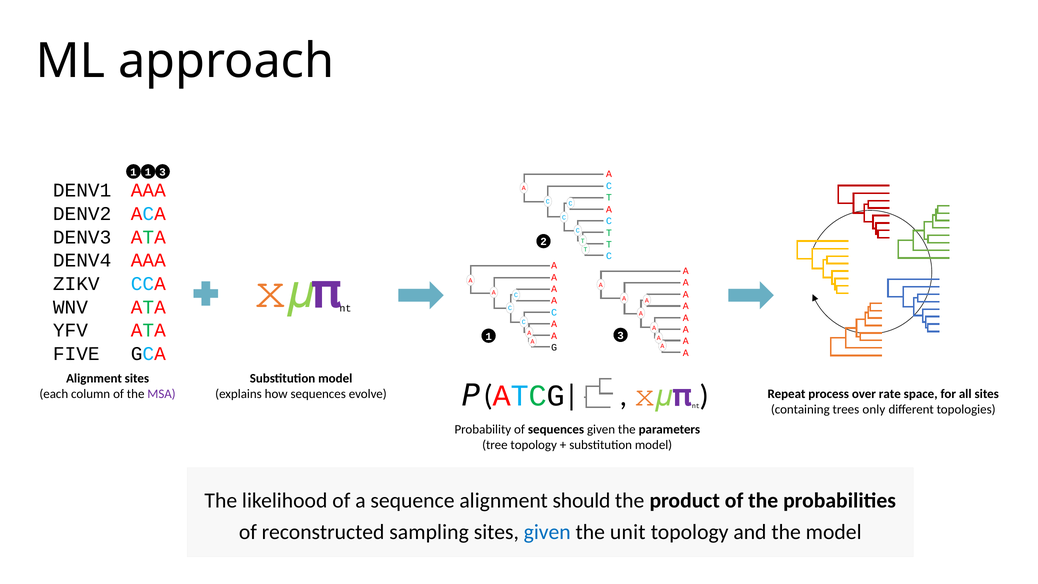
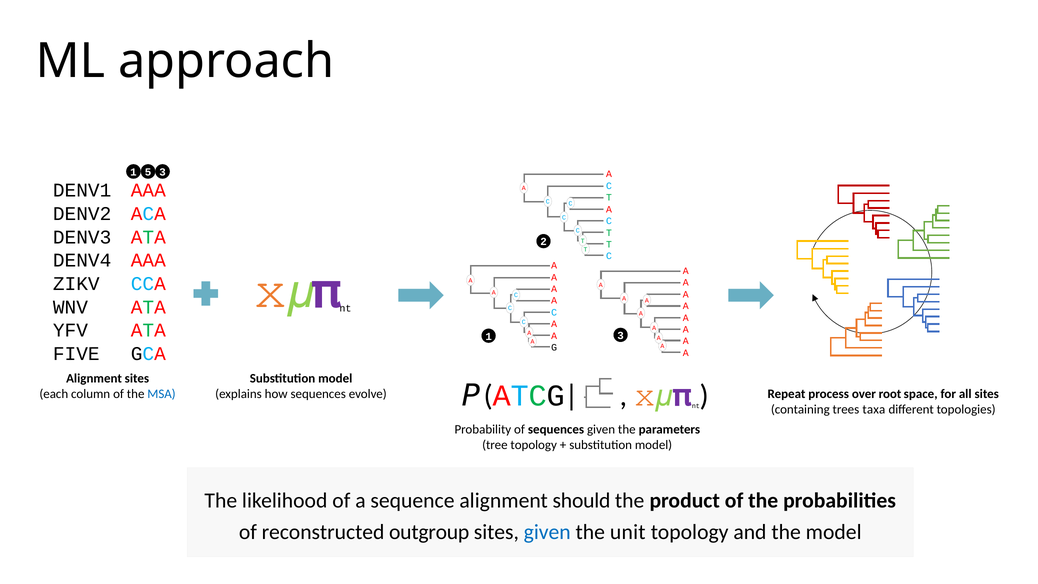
1 1: 1 -> 5 (148, 172)
MSA colour: purple -> blue (162, 394)
rate: rate -> root (890, 394)
only: only -> taxa (874, 409)
sampling: sampling -> outgroup (429, 532)
